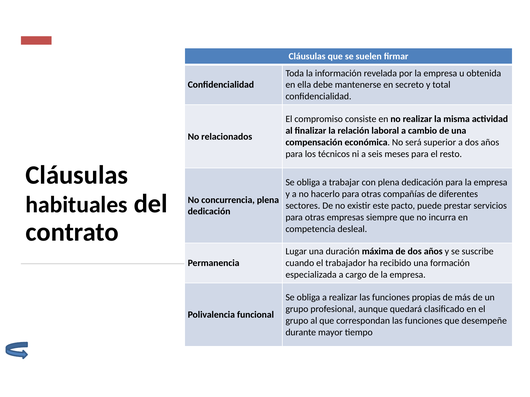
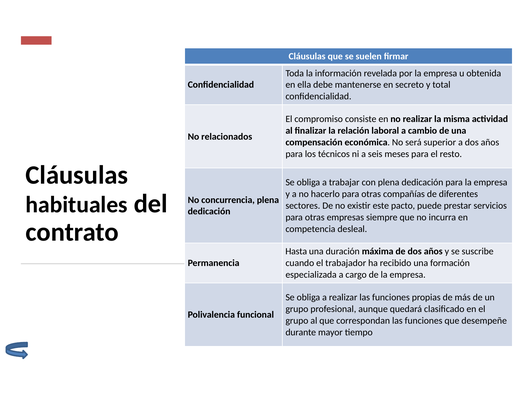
Lugar: Lugar -> Hasta (296, 252)
